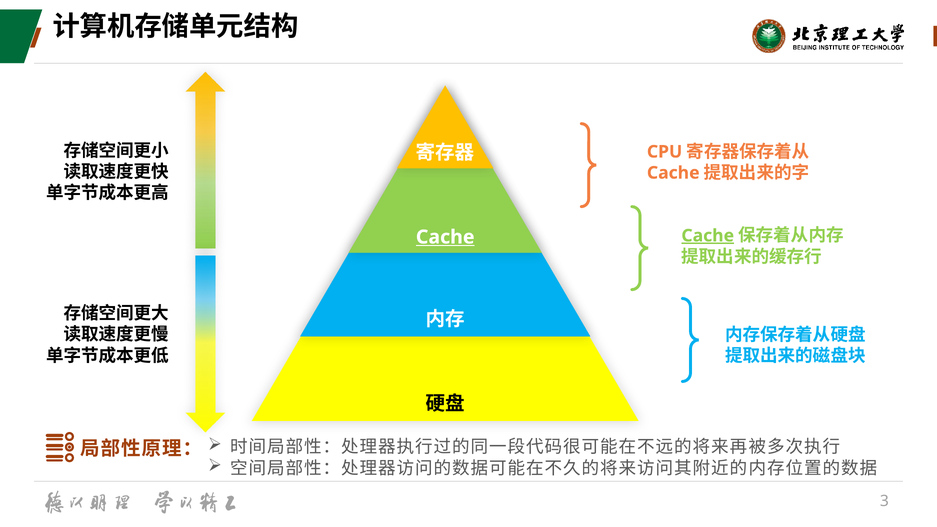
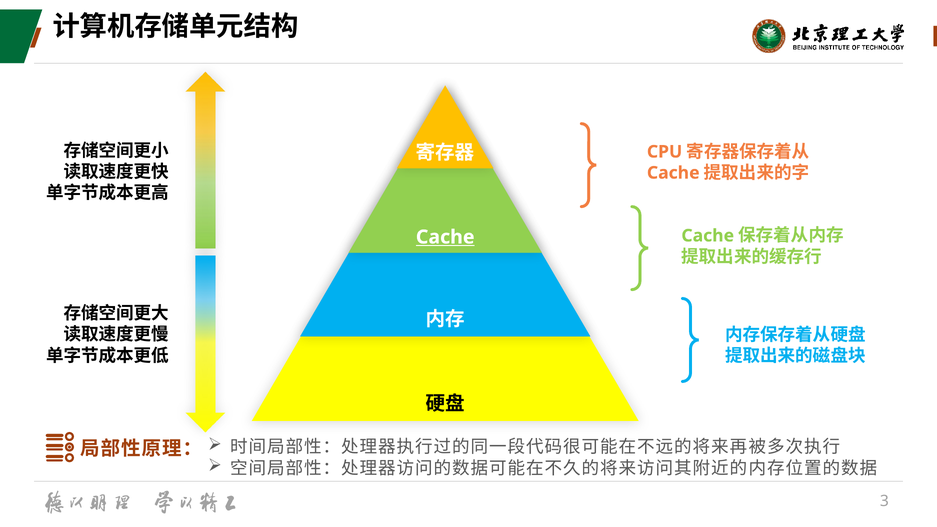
Cache underline: present -> none (708, 236)
